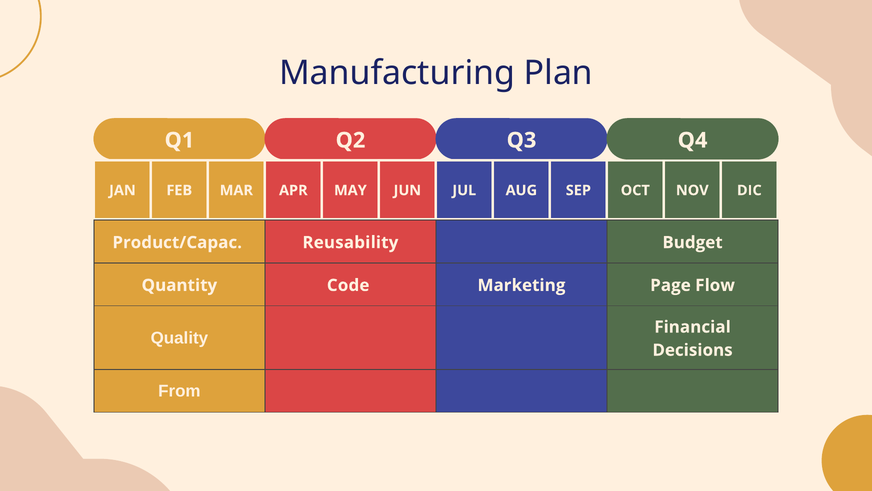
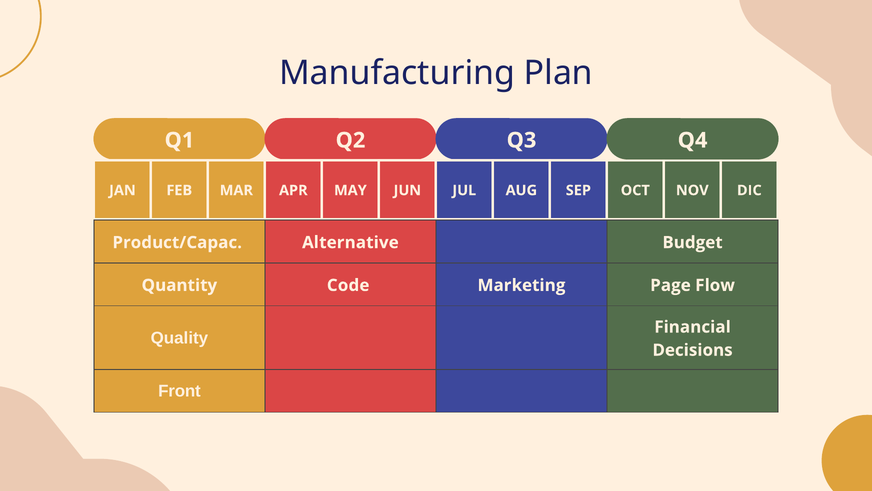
Reusability: Reusability -> Alternative (350, 242)
From: From -> Front (179, 391)
